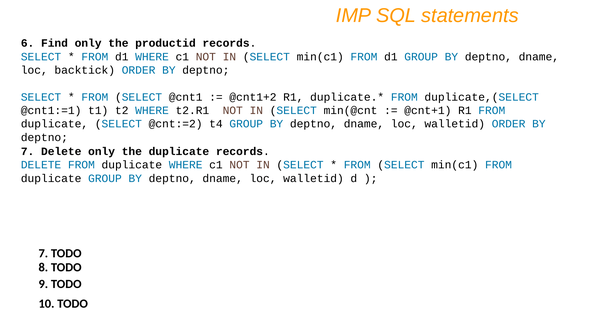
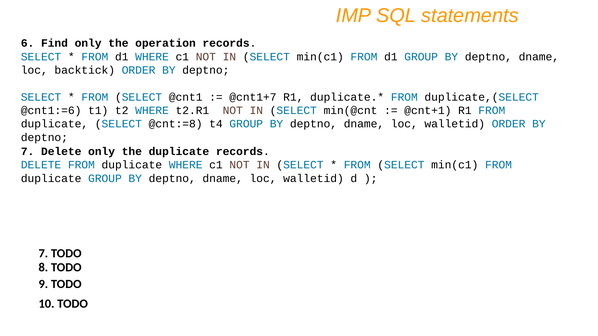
productid: productid -> operation (165, 43)
@cnt1+2: @cnt1+2 -> @cnt1+7 (253, 97)
@cnt1:=1: @cnt1:=1 -> @cnt1:=6 (51, 111)
@cnt:=2: @cnt:=2 -> @cnt:=8 (176, 124)
